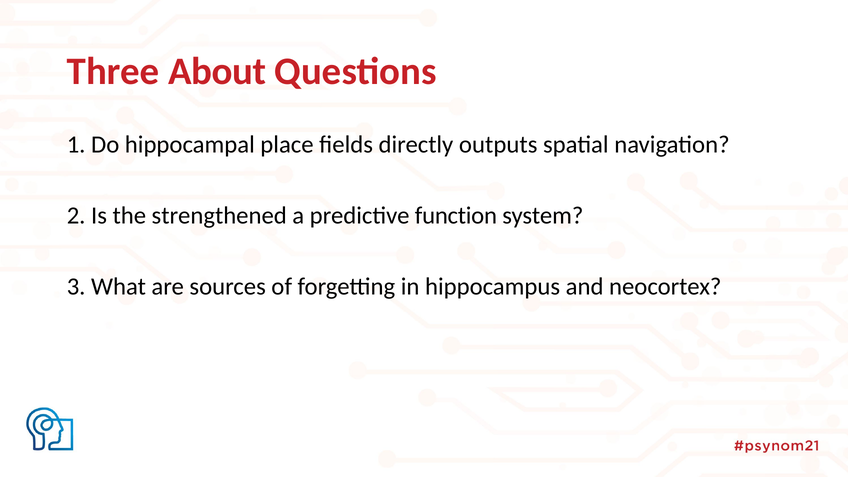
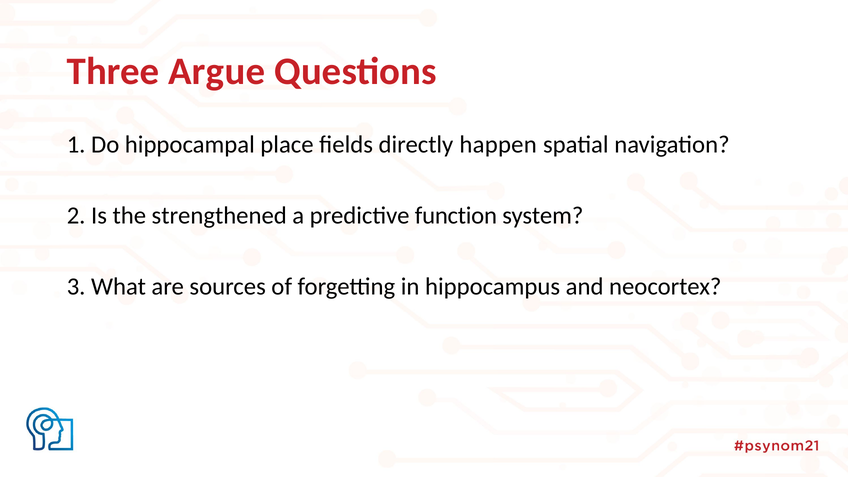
About: About -> Argue (217, 71)
outputs: outputs -> happen (498, 144)
